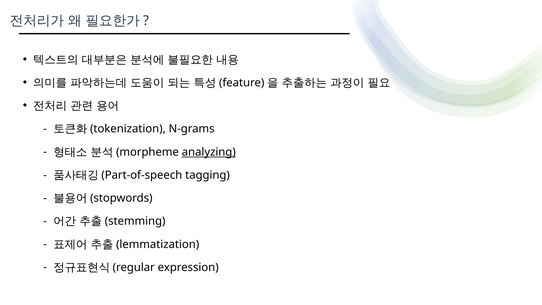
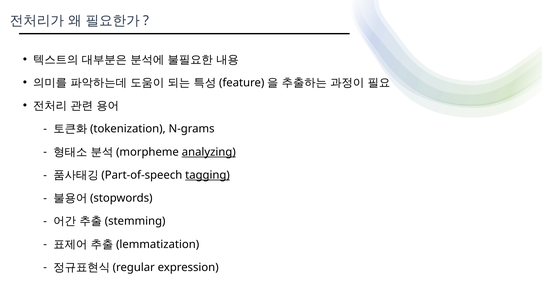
tagging underline: none -> present (207, 175)
